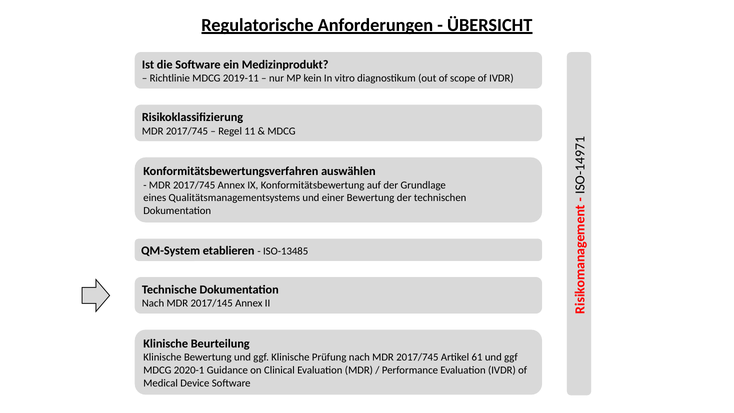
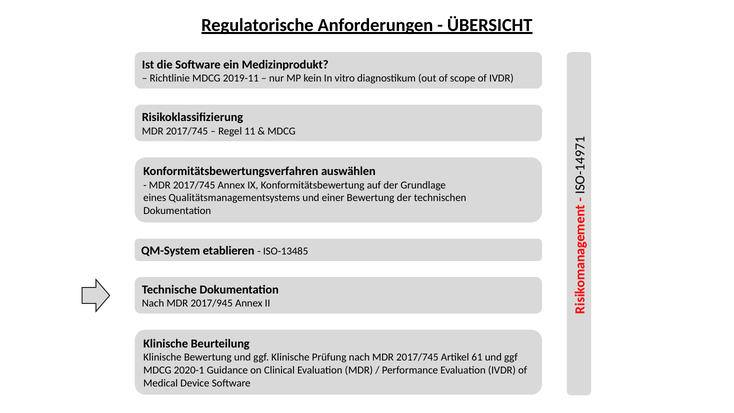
2017/145: 2017/145 -> 2017/945 (212, 303)
